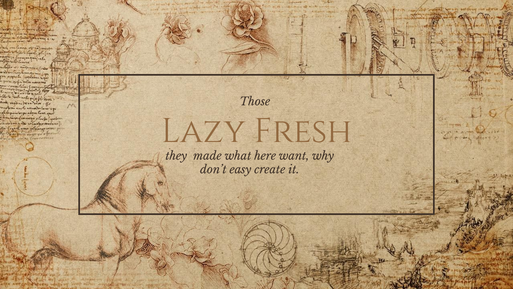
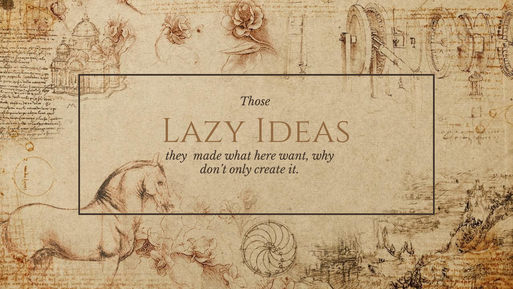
Fresh: Fresh -> Ideas (303, 131)
easy: easy -> only (240, 170)
